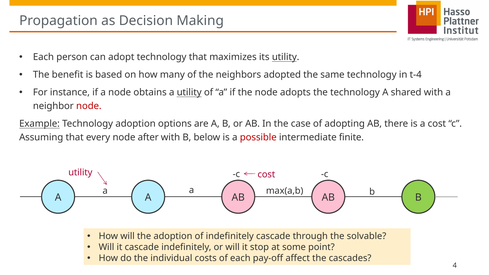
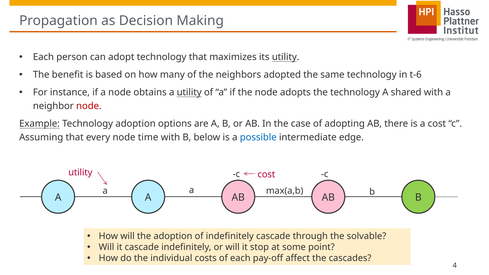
t-4: t-4 -> t-6 (416, 75)
after: after -> time (148, 137)
possible colour: red -> blue (258, 137)
finite: finite -> edge (351, 137)
